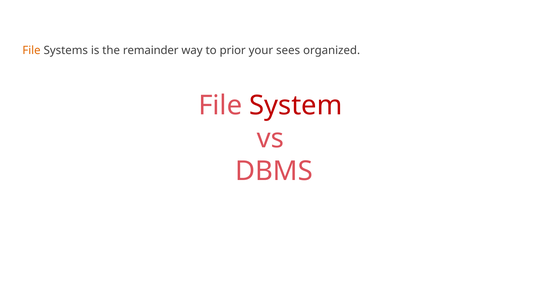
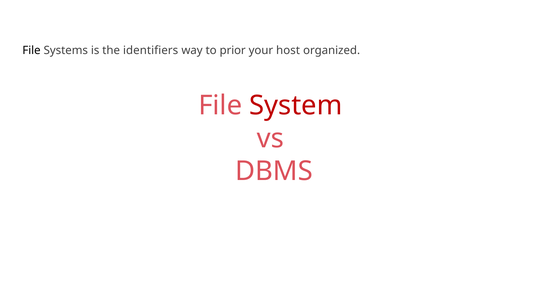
File colour: orange -> black (31, 51)
remainder: remainder -> identifiers (151, 51)
sees: sees -> host (288, 51)
